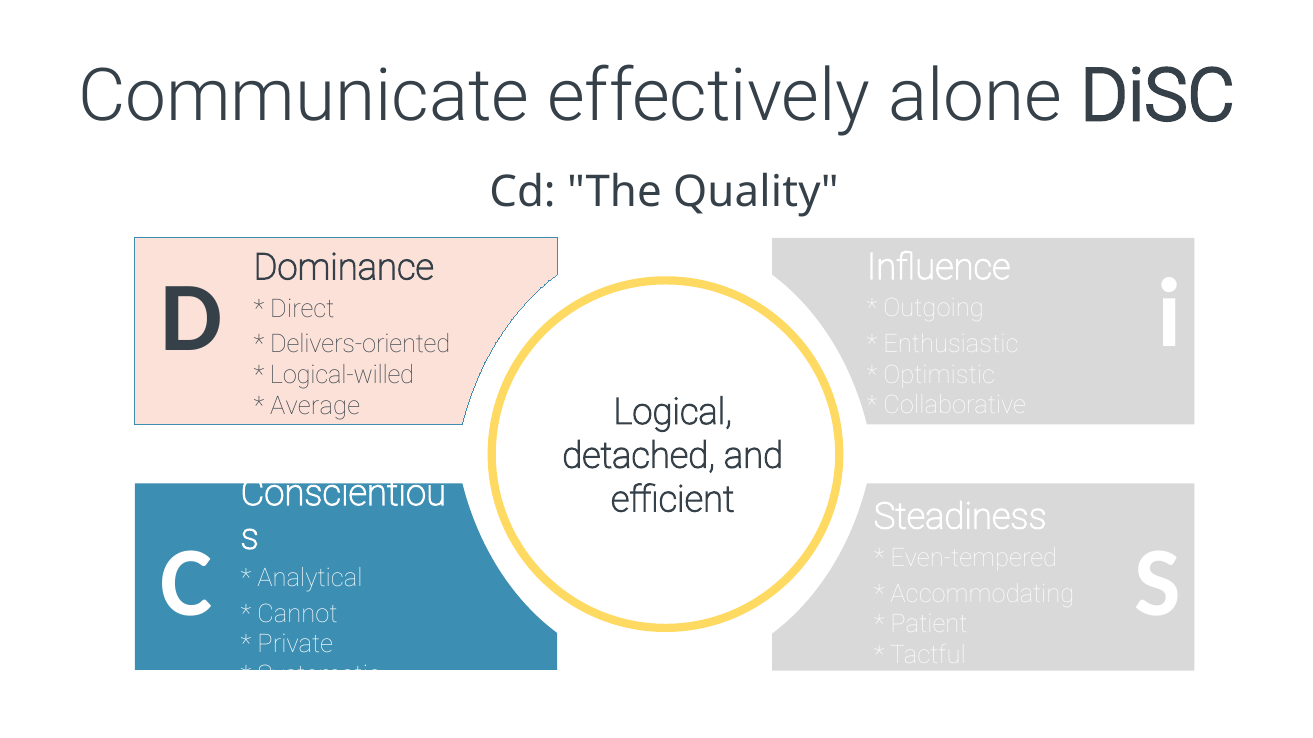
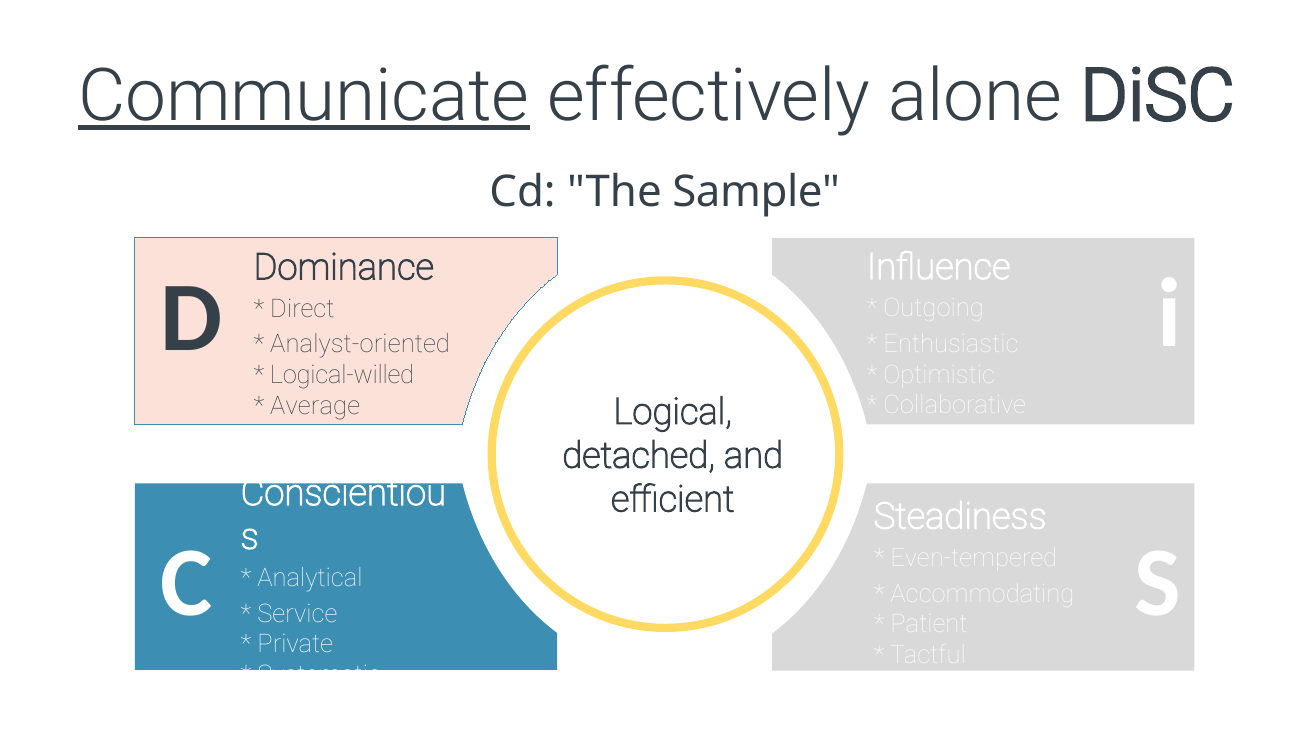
Communicate underline: none -> present (304, 96)
Quality: Quality -> Sample (756, 192)
Delivers-oriented: Delivers-oriented -> Analyst-oriented (360, 345)
Cannot: Cannot -> Service (297, 614)
